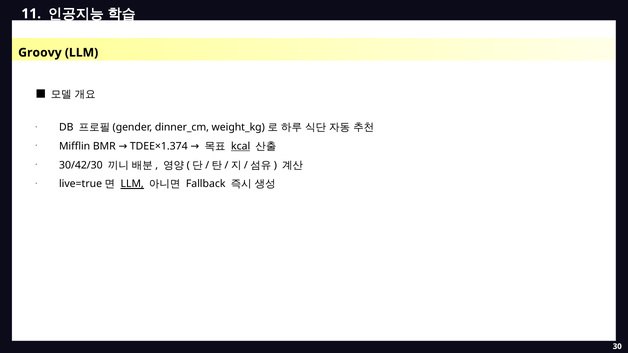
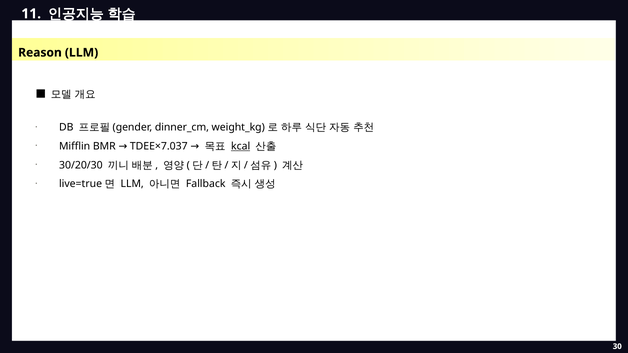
Groovy: Groovy -> Reason (40, 53)
TDEE×1.374: TDEE×1.374 -> TDEE×7.037 (159, 146)
30/42/30: 30/42/30 -> 30/20/30 (81, 165)
LLM underline: present -> none (132, 184)
